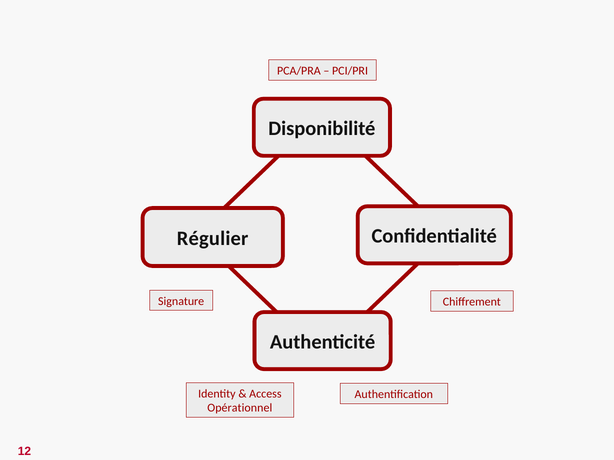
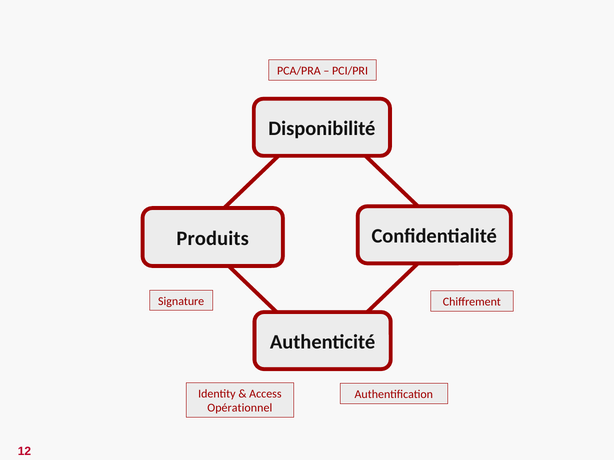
Régulier: Régulier -> Produits (213, 239)
